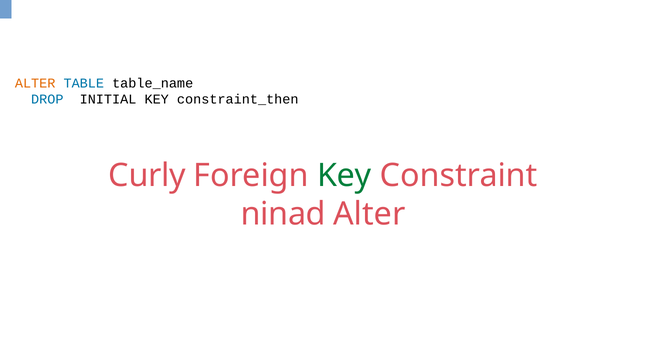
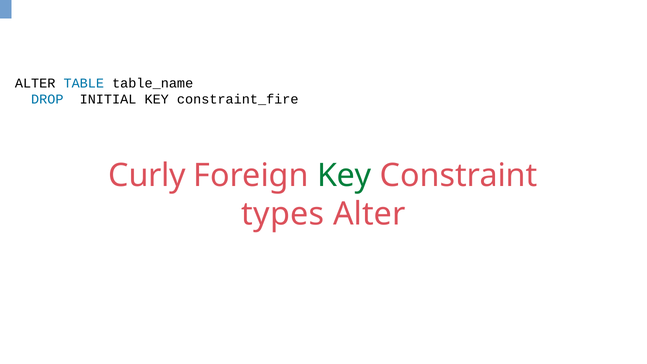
ALTER colour: orange -> black (35, 83)
constraint_then: constraint_then -> constraint_fire (238, 99)
ninad: ninad -> types (283, 214)
